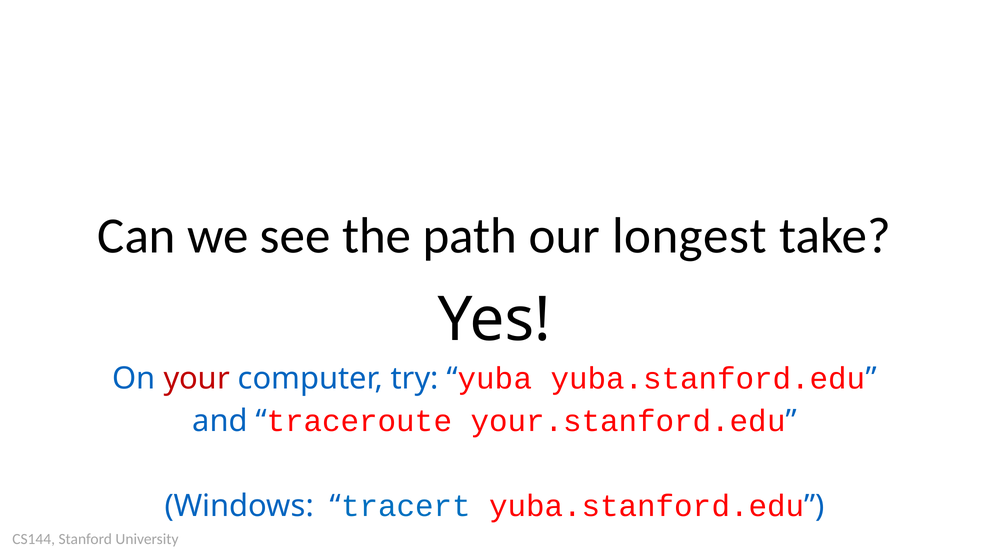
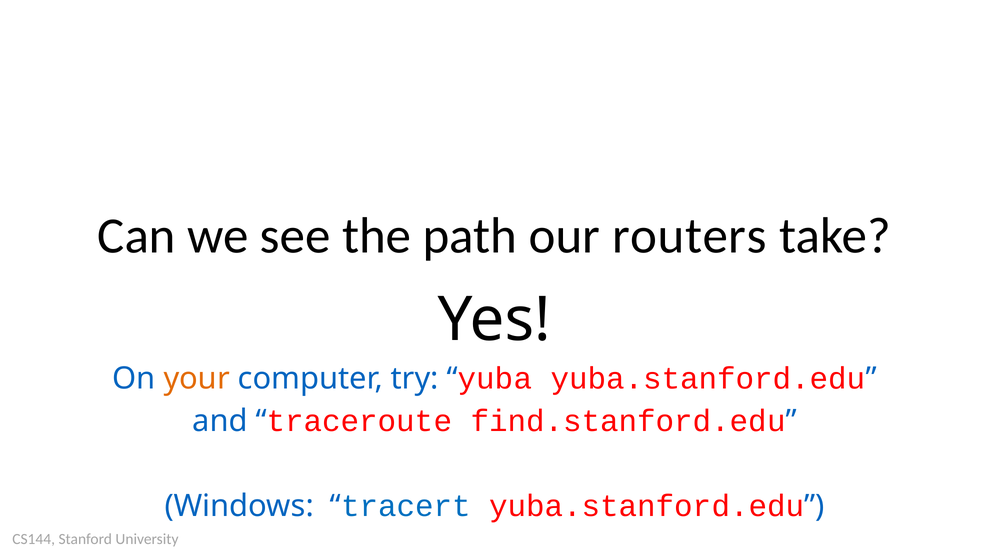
longest: longest -> routers (689, 236)
your colour: red -> orange (197, 379)
your.stanford.edu: your.stanford.edu -> find.stanford.edu (628, 421)
